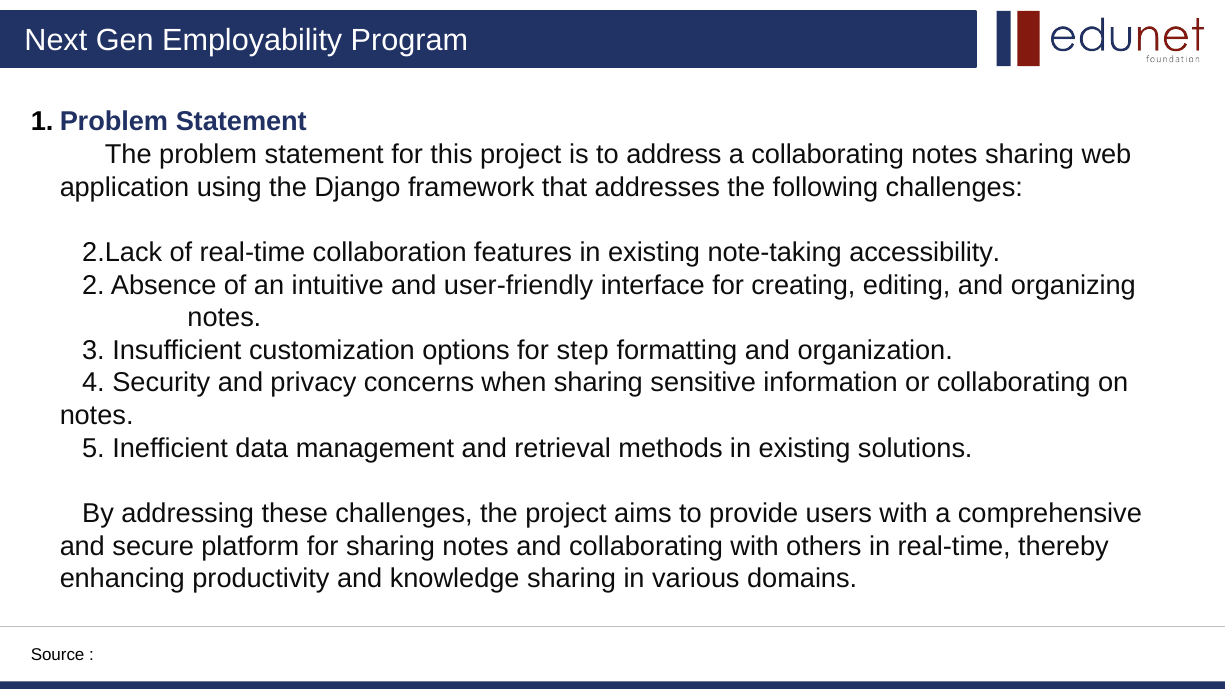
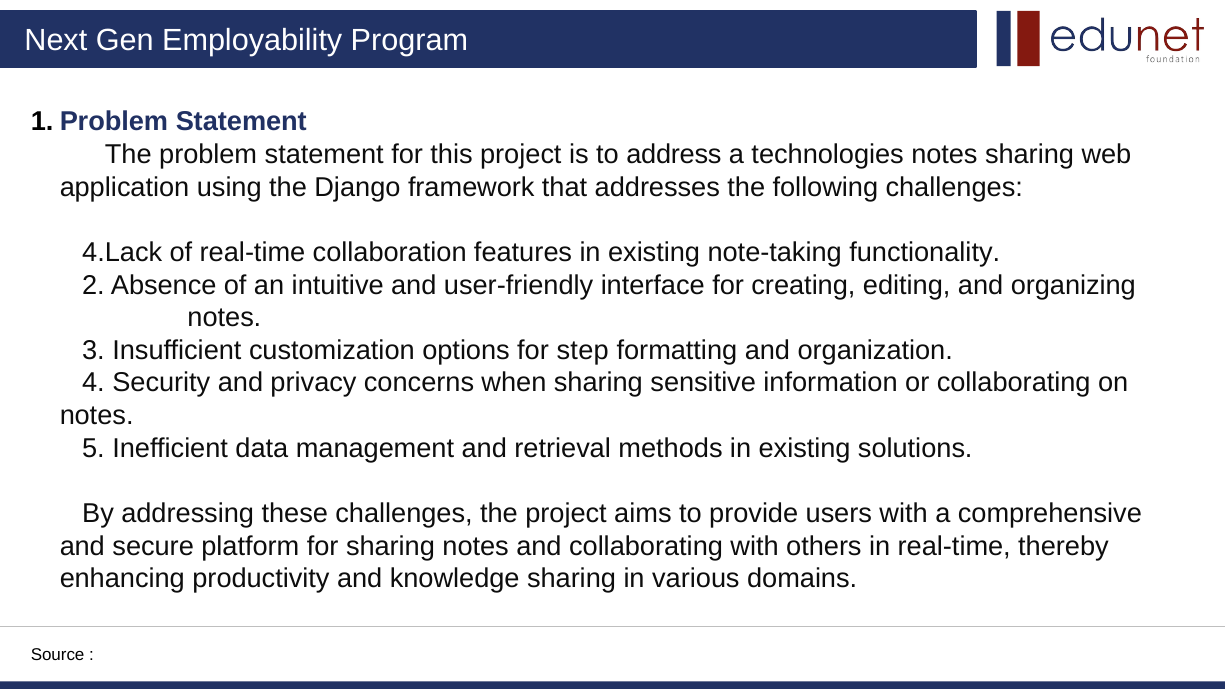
a collaborating: collaborating -> technologies (828, 155)
2.Lack: 2.Lack -> 4.Lack (122, 252)
accessibility: accessibility -> functionality (925, 252)
